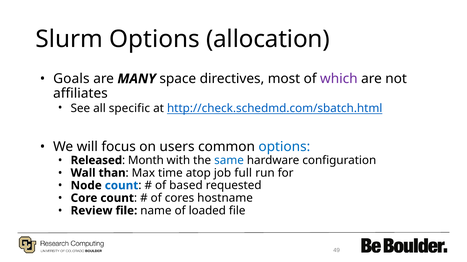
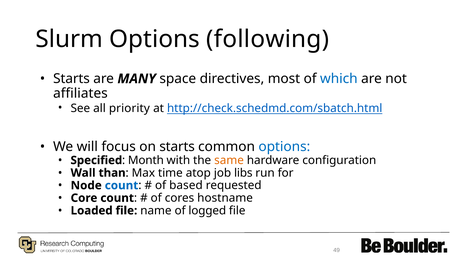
allocation: allocation -> following (268, 39)
Goals: Goals -> Starts (71, 79)
which colour: purple -> blue (339, 79)
specific: specific -> priority (129, 109)
on users: users -> starts (177, 147)
Released: Released -> Specified (96, 161)
same colour: blue -> orange (229, 161)
full: full -> libs (243, 173)
Review: Review -> Loaded (92, 211)
loaded: loaded -> logged (207, 211)
